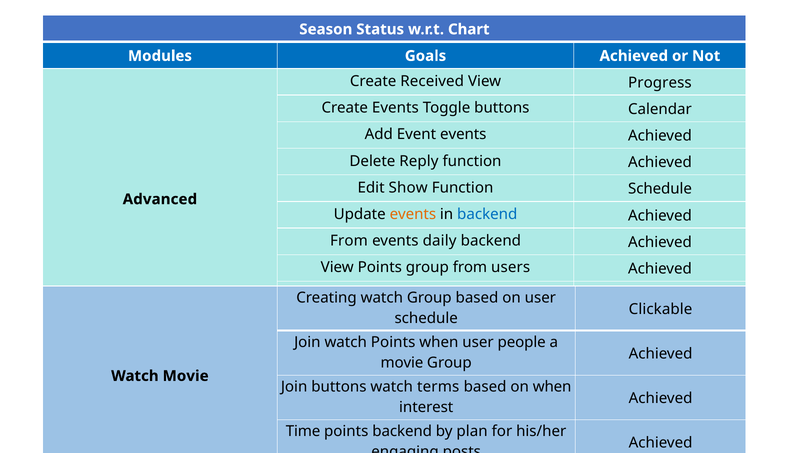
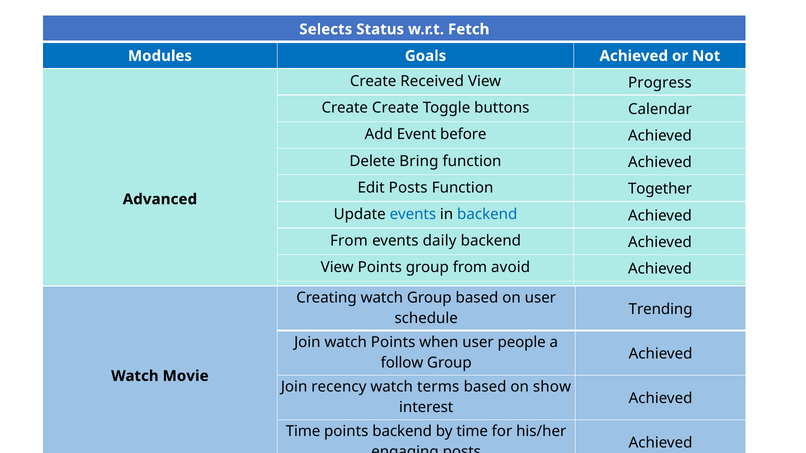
Season: Season -> Selects (326, 29)
Chart: Chart -> Fetch (469, 29)
Create Events: Events -> Create (395, 108)
Event events: events -> before (463, 135)
Reply: Reply -> Bring (419, 161)
Edit Show: Show -> Posts (408, 188)
Function Schedule: Schedule -> Together (660, 189)
events colour: orange -> blue (413, 214)
users: users -> avoid (511, 268)
Clickable: Clickable -> Trending (661, 309)
movie: movie -> follow (402, 363)
Join buttons: buttons -> recency (339, 387)
on when: when -> show (552, 387)
by plan: plan -> time (472, 432)
